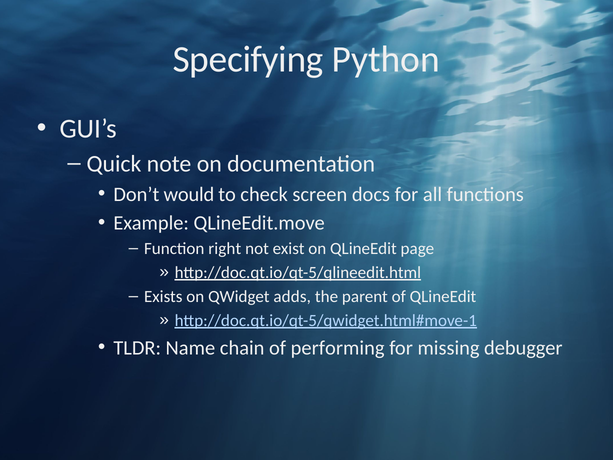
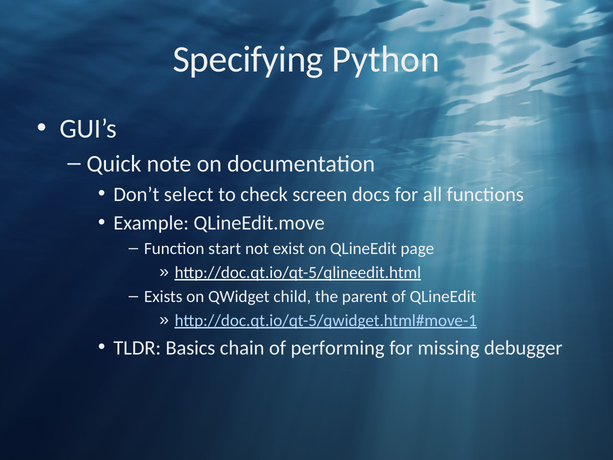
would: would -> select (189, 194)
right: right -> start (225, 248)
adds: adds -> child (292, 297)
Name: Name -> Basics (190, 348)
